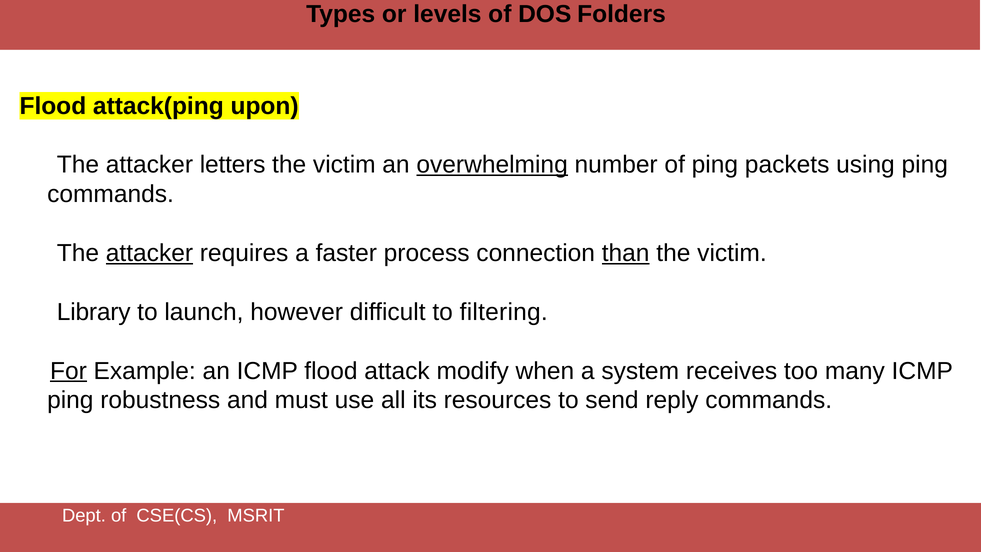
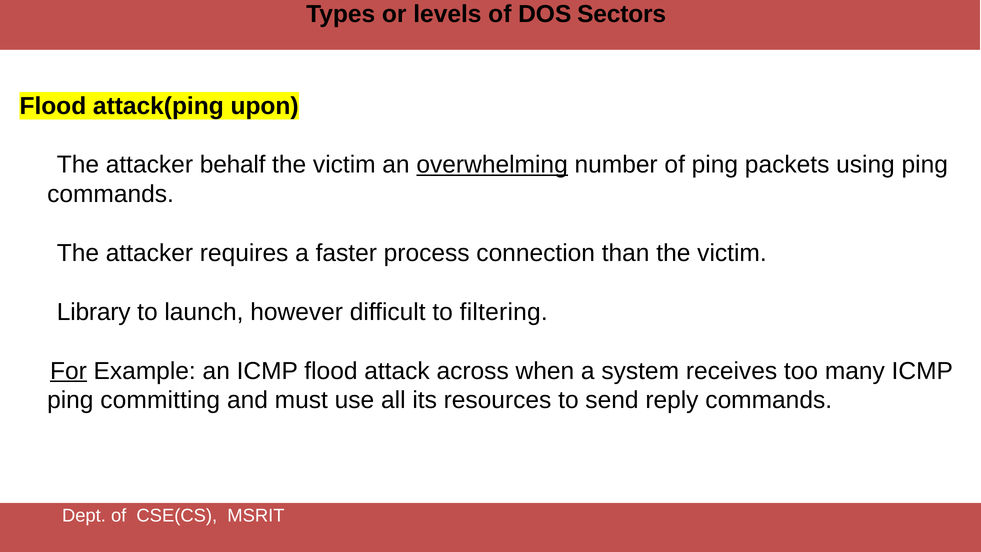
Folders: Folders -> Sectors (622, 14)
letters: letters -> behalf (233, 165)
attacker underline: present -> none (149, 253)
than underline: present -> none (626, 253)
modify: modify -> across (473, 371)
robustness: robustness -> committing (160, 400)
